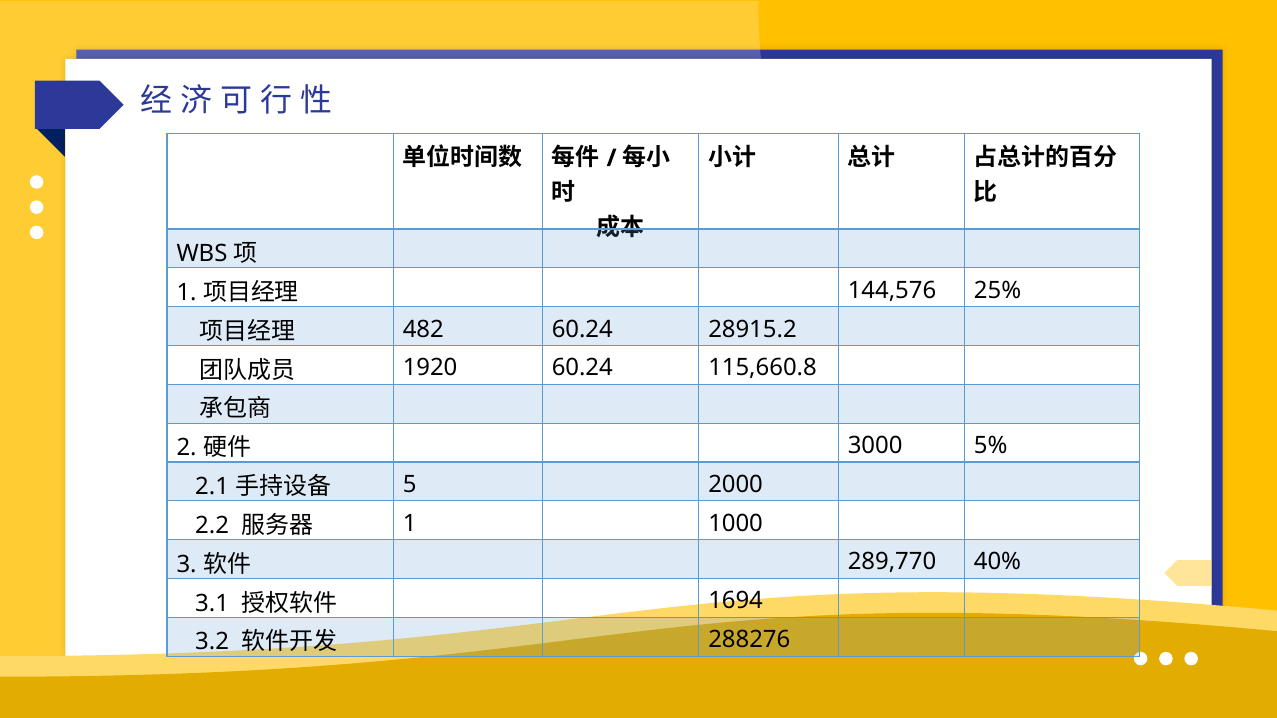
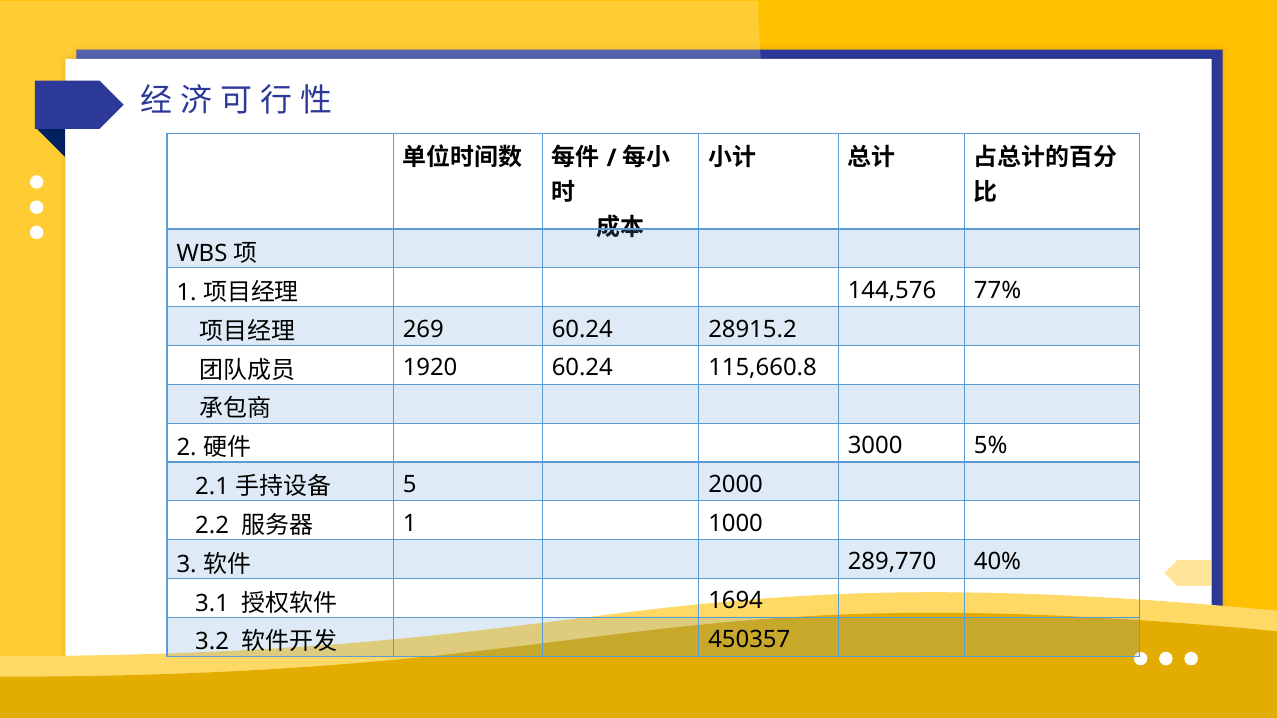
25%: 25% -> 77% (998, 290)
482: 482 -> 269 (423, 329)
288276: 288276 -> 450357 (749, 640)
